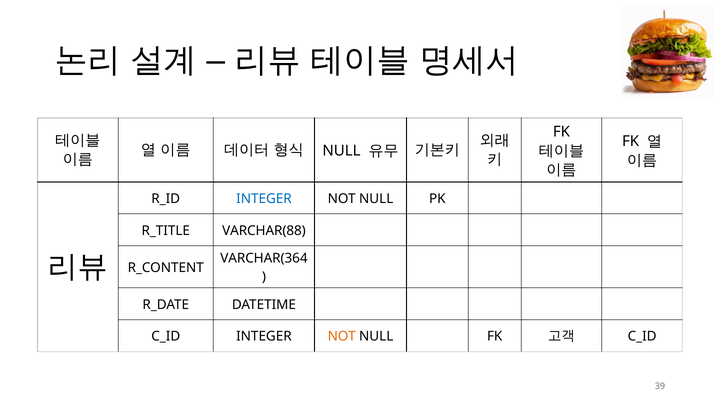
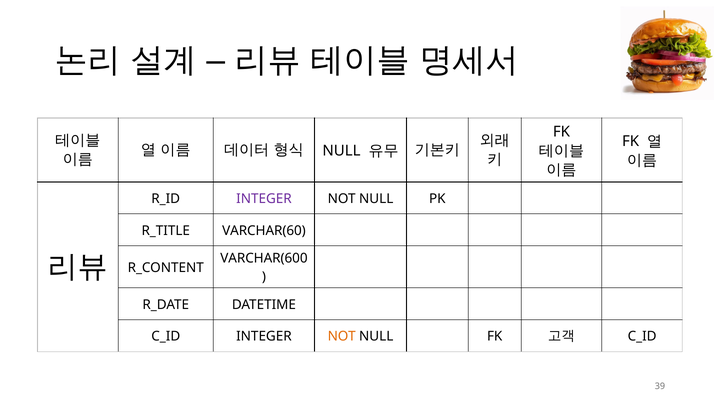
INTEGER colour: blue -> purple (264, 199)
VARCHAR(88: VARCHAR(88 -> VARCHAR(60 (264, 231)
VARCHAR(364: VARCHAR(364 -> VARCHAR(600 (264, 258)
